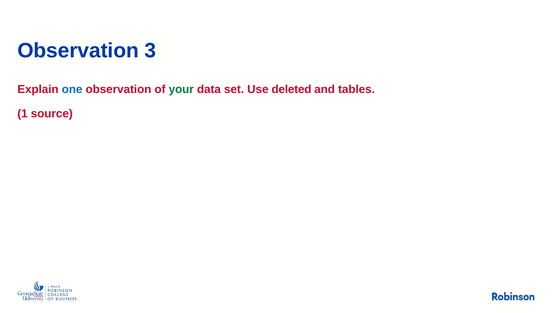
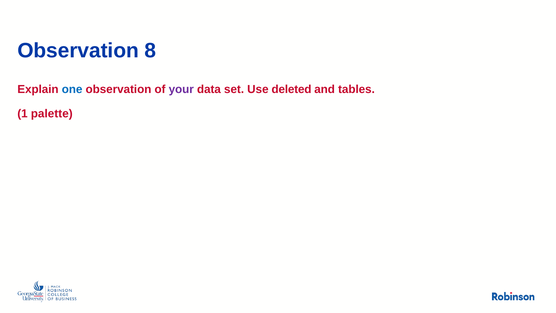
3: 3 -> 8 (150, 51)
your colour: green -> purple (181, 89)
source: source -> palette (52, 114)
